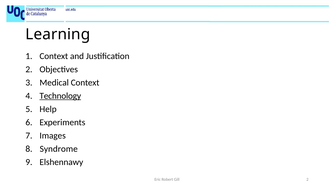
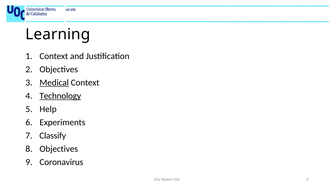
Medical underline: none -> present (54, 83)
Images: Images -> Classify (53, 136)
Syndrome: Syndrome -> Objectives (59, 149)
Elshennawy: Elshennawy -> Coronavirus (61, 162)
